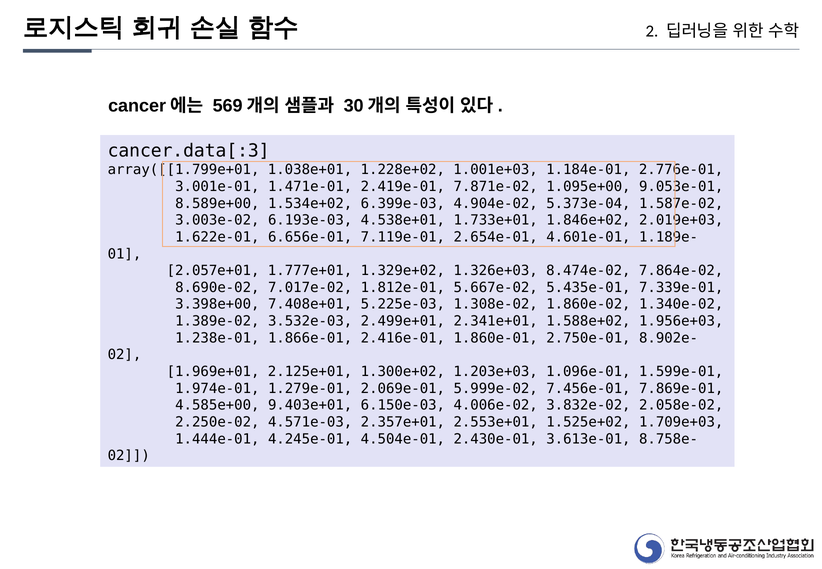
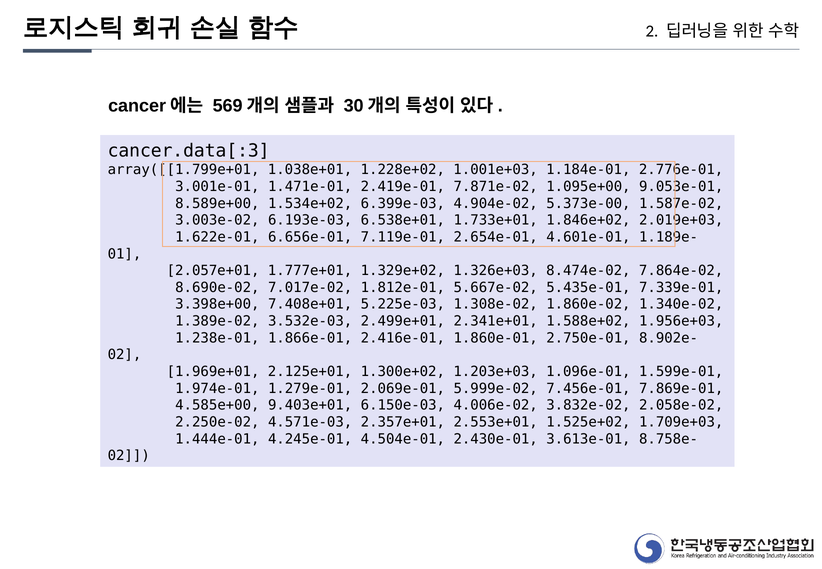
5.373e-04: 5.373e-04 -> 5.373e-00 (588, 203)
4.538e+01: 4.538e+01 -> 6.538e+01 (403, 220)
